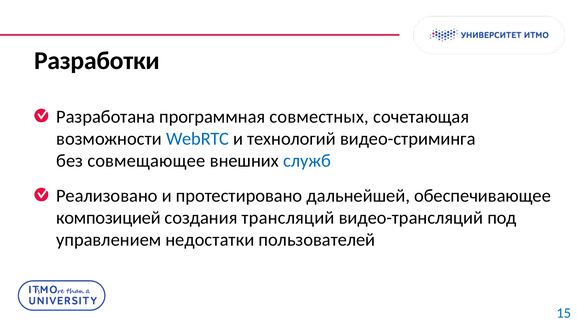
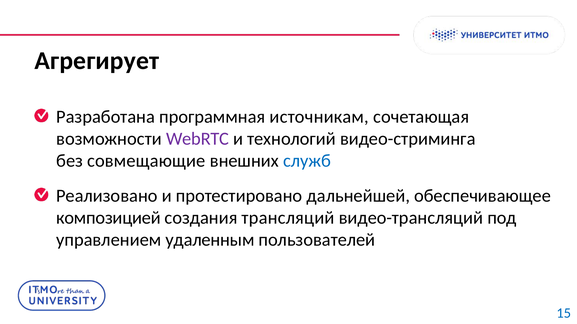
Разработки: Разработки -> Агрегирует (97, 61)
совместных: совместных -> источникам (319, 117)
WebRTC colour: blue -> purple (198, 139)
совмещающее: совмещающее -> совмещающие (146, 161)
недостатки: недостатки -> удаленным (210, 240)
